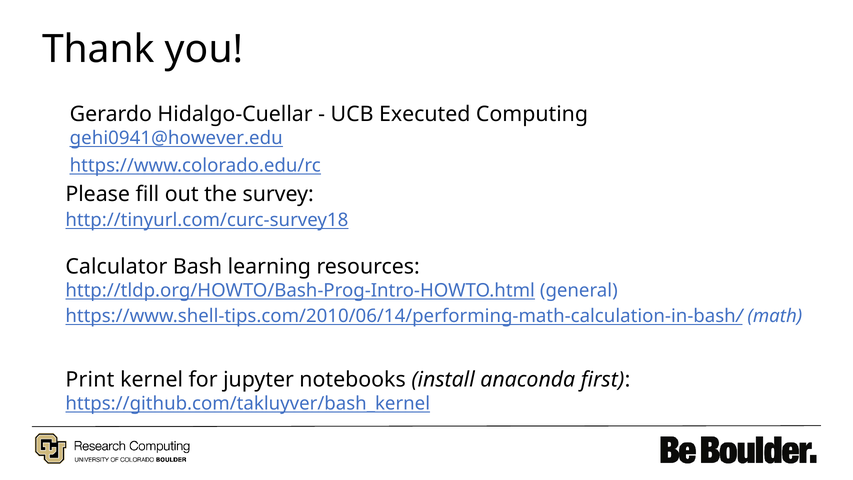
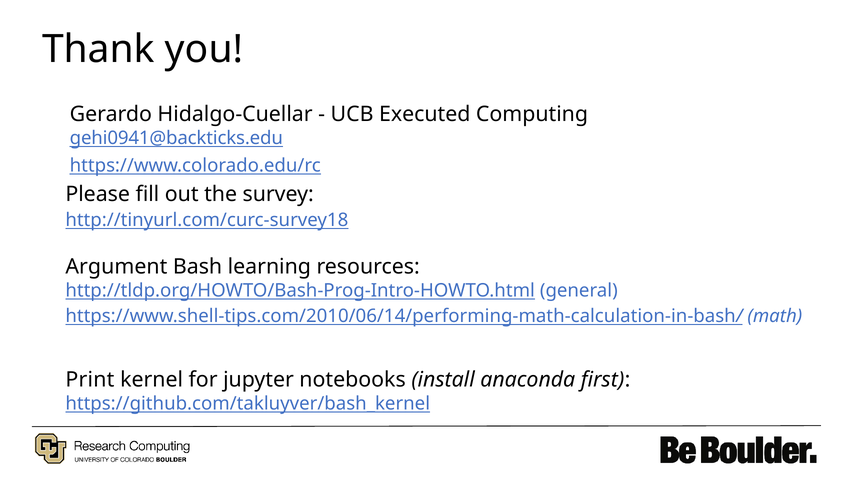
gehi0941@however.edu: gehi0941@however.edu -> gehi0941@backticks.edu (176, 138)
Calculator: Calculator -> Argument (116, 267)
